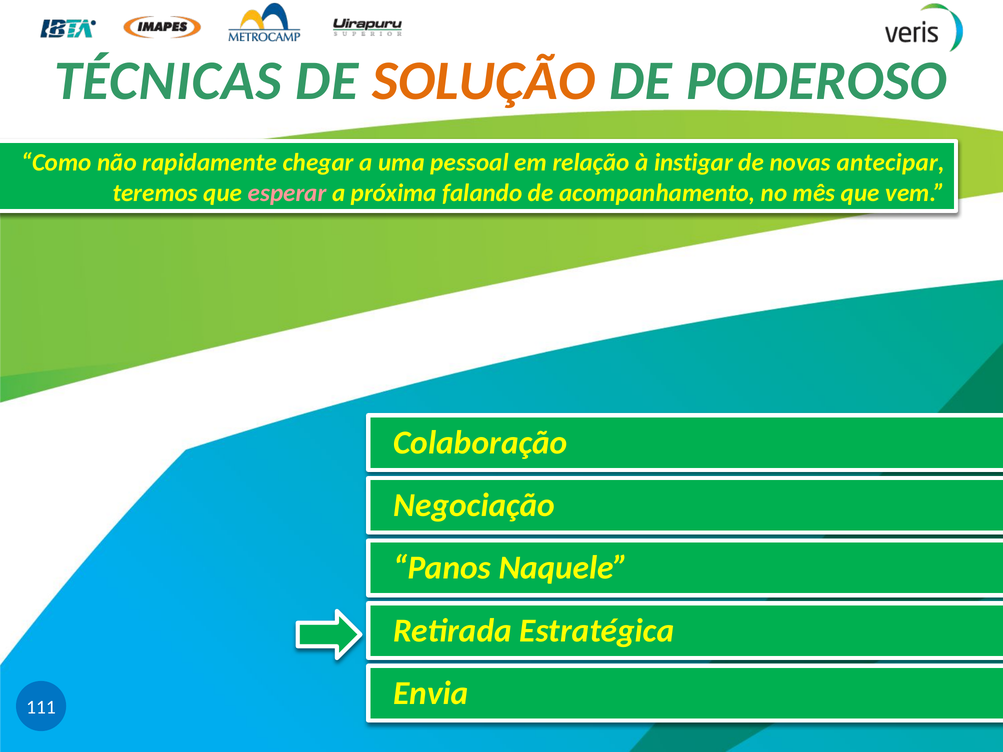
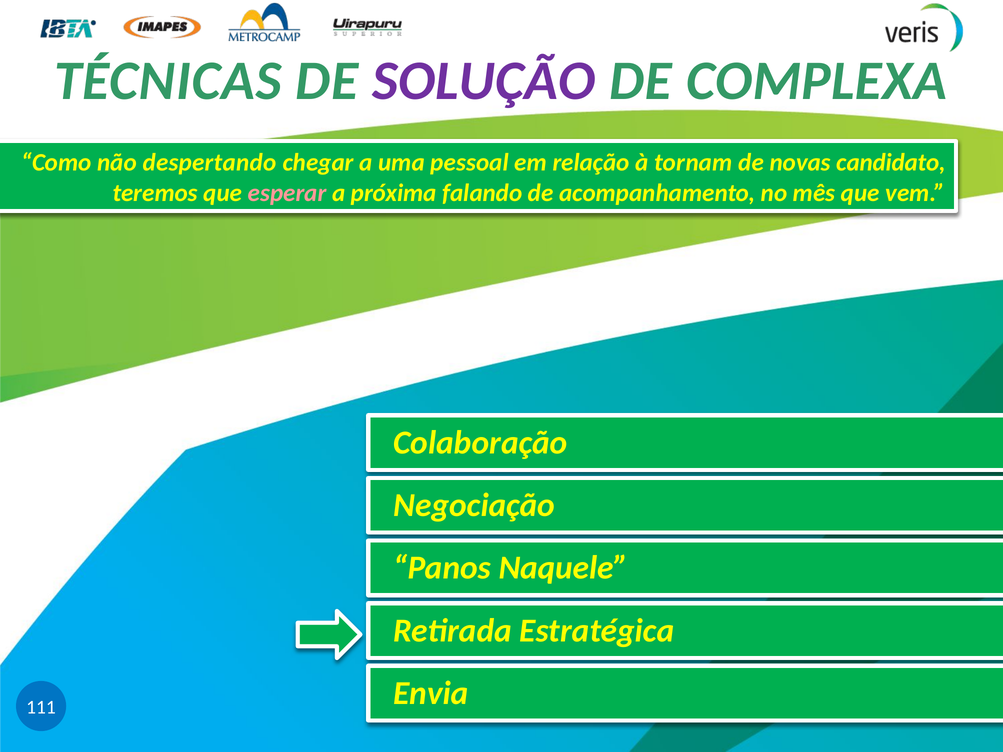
SOLUÇÃO colour: orange -> purple (484, 81)
PODEROSO: PODEROSO -> COMPLEXA (816, 81)
rapidamente: rapidamente -> despertando (210, 163)
instigar: instigar -> tornam (693, 163)
antecipar: antecipar -> candidato (891, 163)
